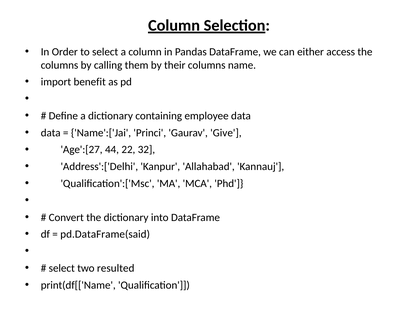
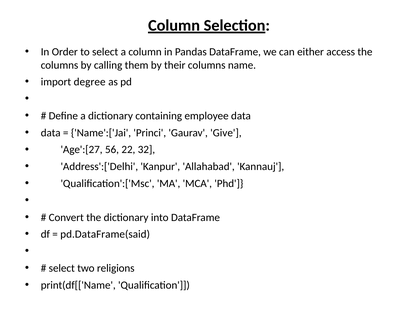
benefit: benefit -> degree (90, 82)
44: 44 -> 56 (112, 150)
resulted: resulted -> religions (116, 269)
